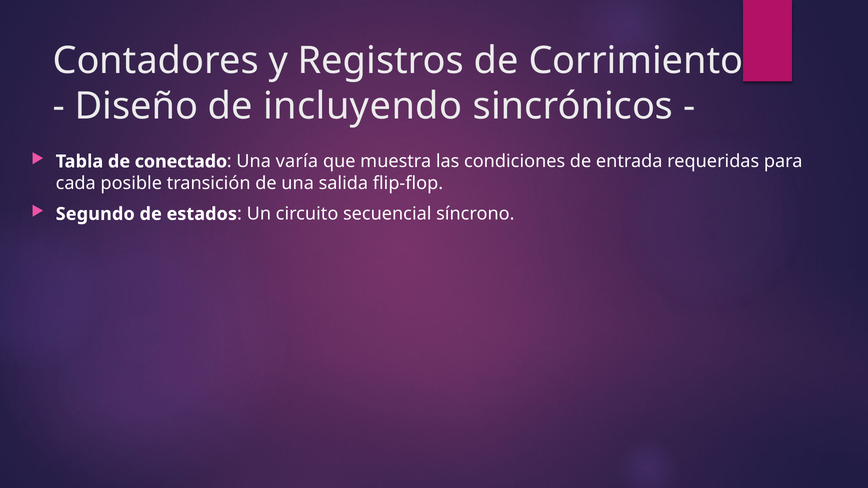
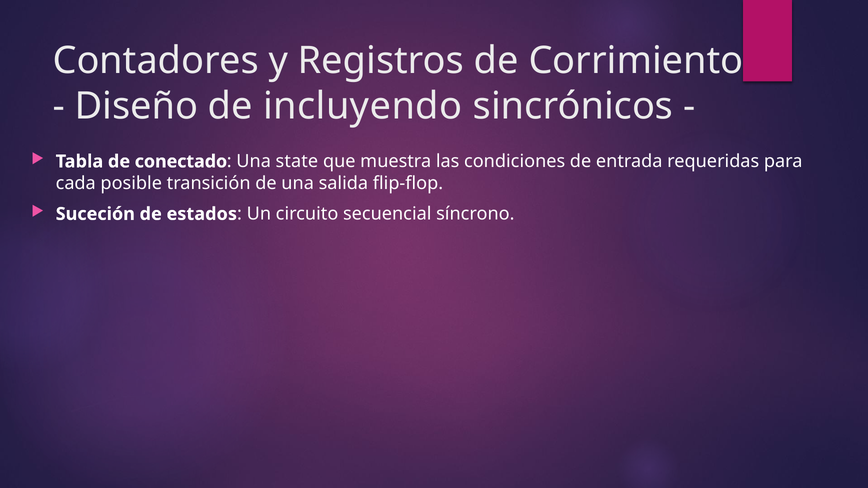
varía: varía -> state (297, 162)
Segundo: Segundo -> Suceción (95, 214)
